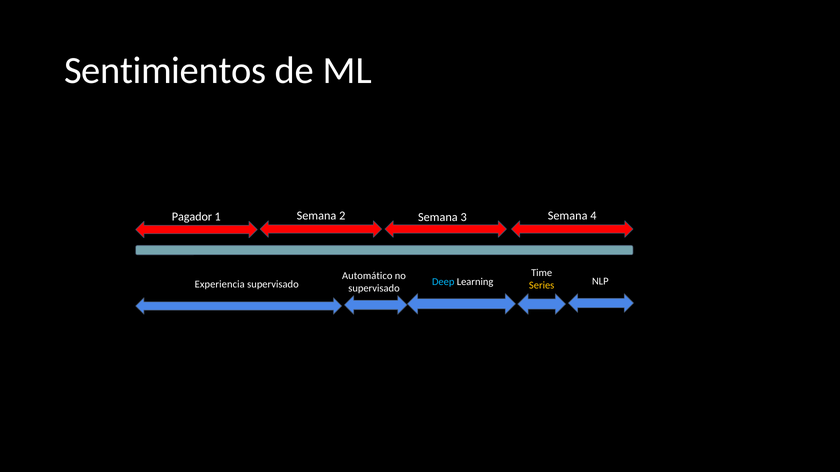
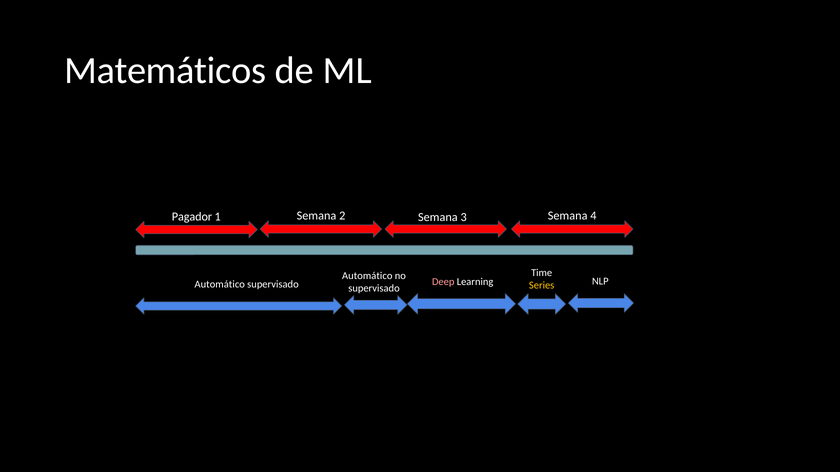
Sentimientos: Sentimientos -> Matemáticos (165, 71)
Deep colour: light blue -> pink (443, 282)
Experiencia: Experiencia -> Automático (220, 284)
